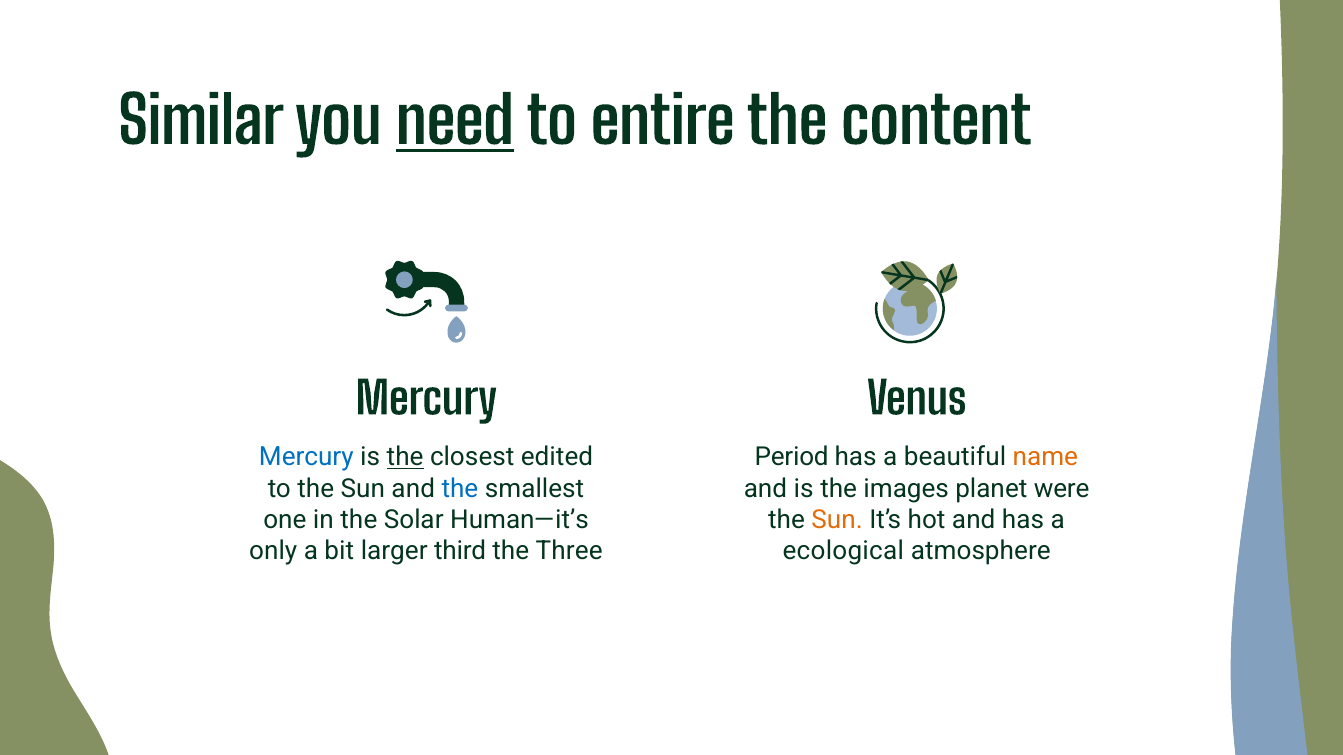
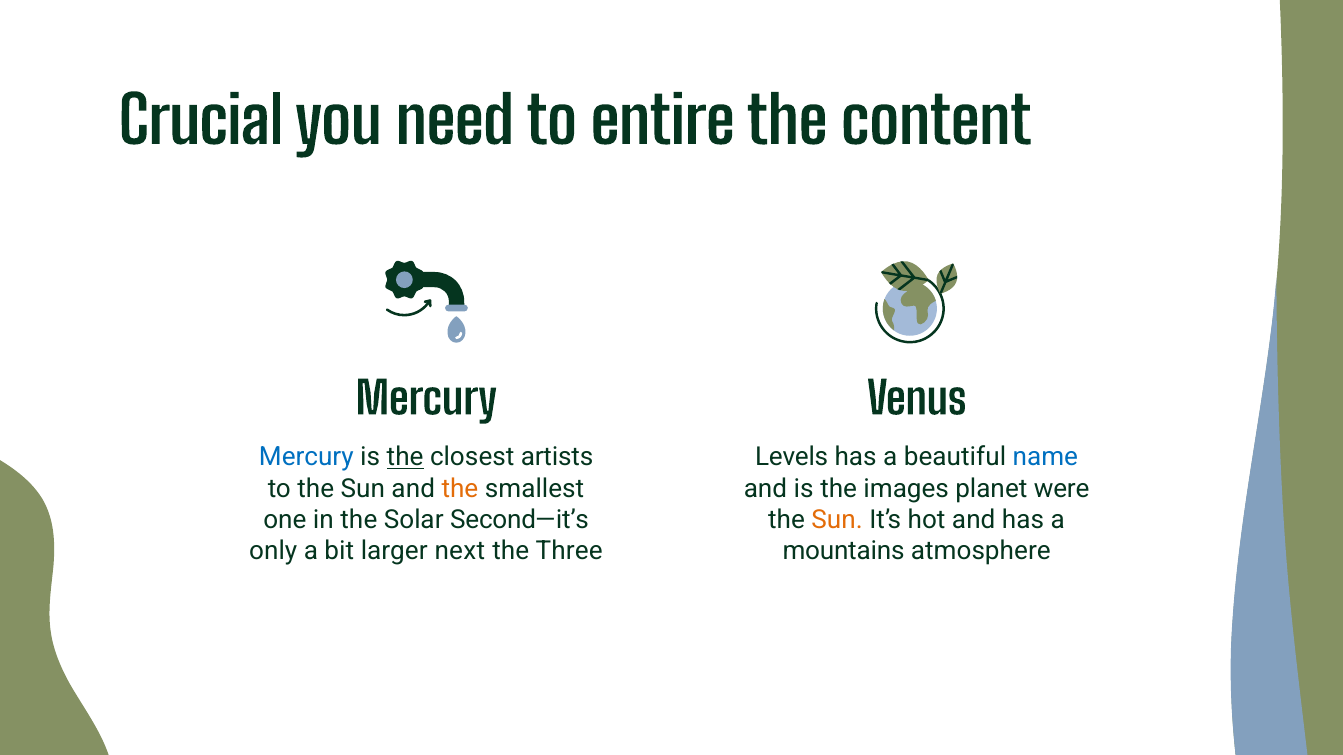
Similar: Similar -> Crucial (201, 123)
need underline: present -> none (455, 123)
edited: edited -> artists (557, 458)
Period: Period -> Levels (792, 458)
name colour: orange -> blue (1045, 458)
the colour: blue -> orange (460, 489)
Human—it’s: Human—it’s -> Second—it’s (520, 520)
third: third -> next (460, 552)
ecological: ecological -> mountains (844, 552)
